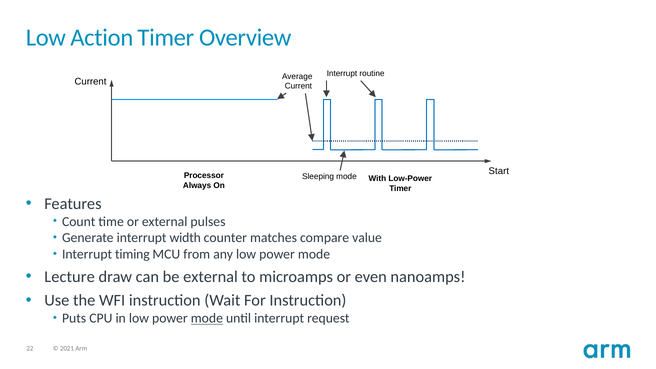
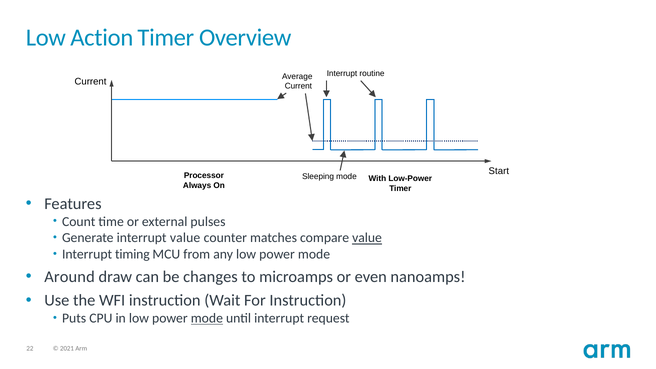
interrupt width: width -> value (185, 238)
value underline: none -> present (367, 238)
Lecture: Lecture -> Around (70, 277)
be external: external -> changes (210, 277)
